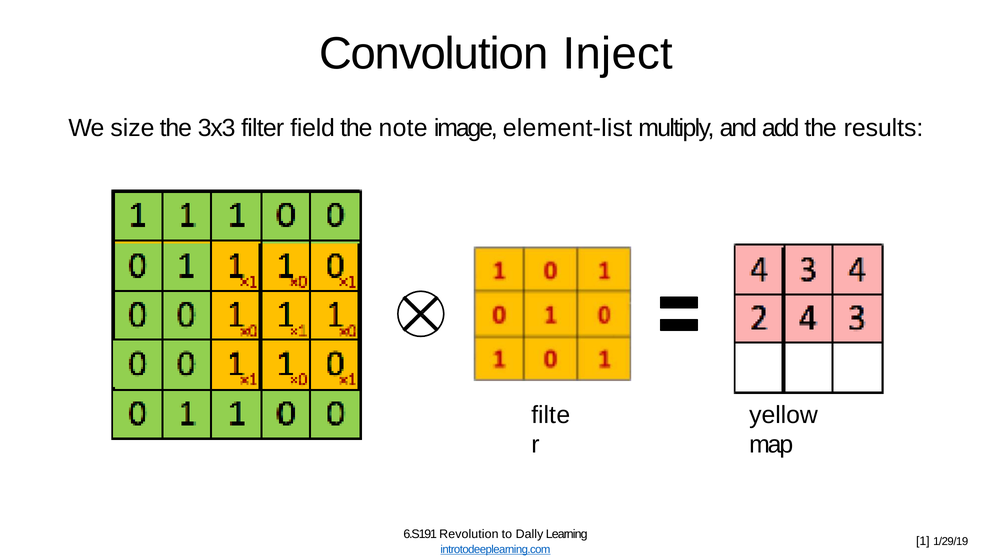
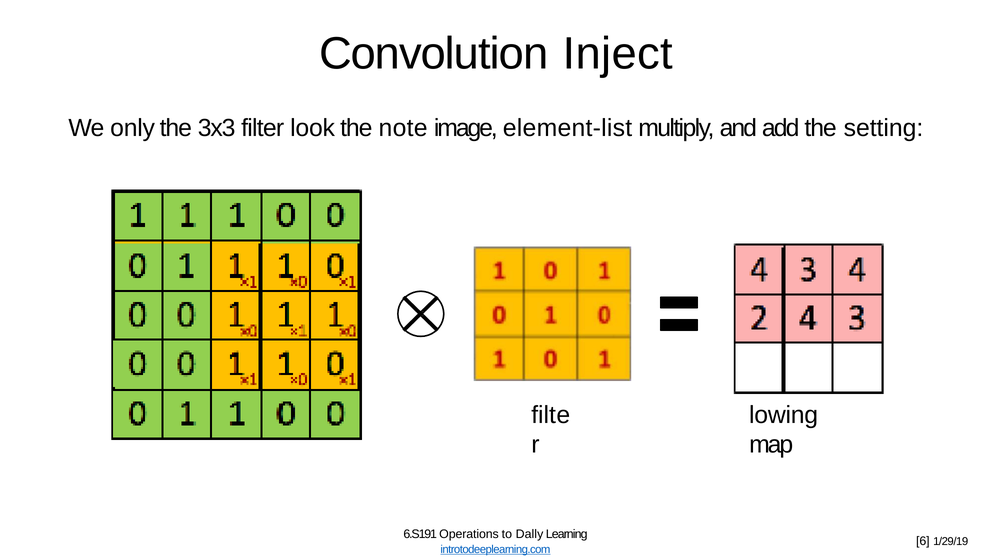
size: size -> only (133, 128)
field: field -> look (313, 128)
results: results -> setting (883, 128)
yellow: yellow -> lowing (784, 415)
Revolution: Revolution -> Operations (469, 535)
1: 1 -> 6 (923, 542)
